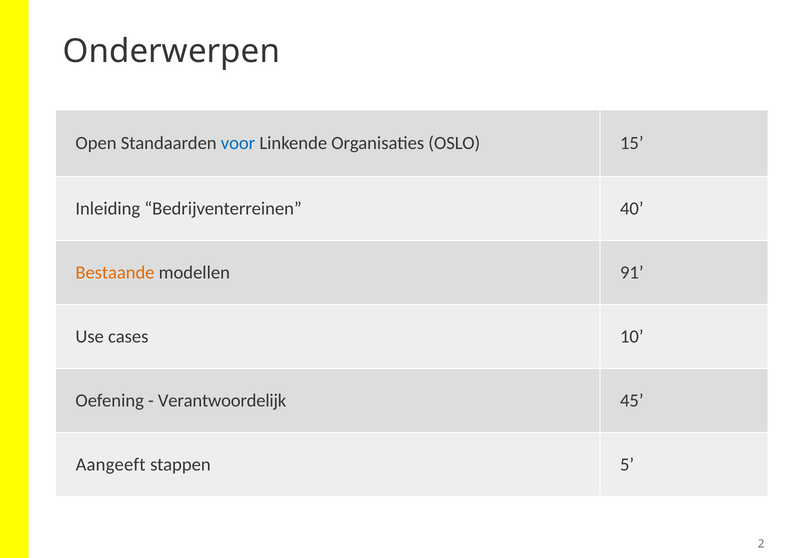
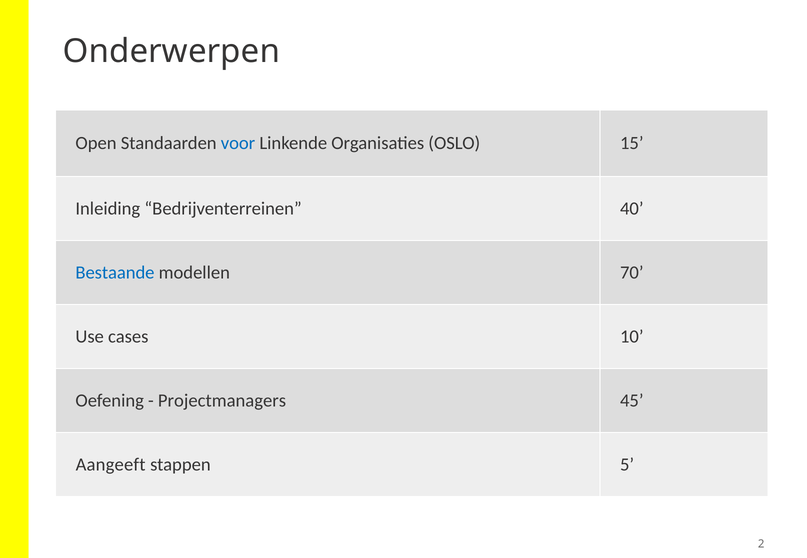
Bestaande colour: orange -> blue (115, 273)
91: 91 -> 70 (632, 273)
Verantwoordelijk: Verantwoordelijk -> Projectmanagers (222, 401)
